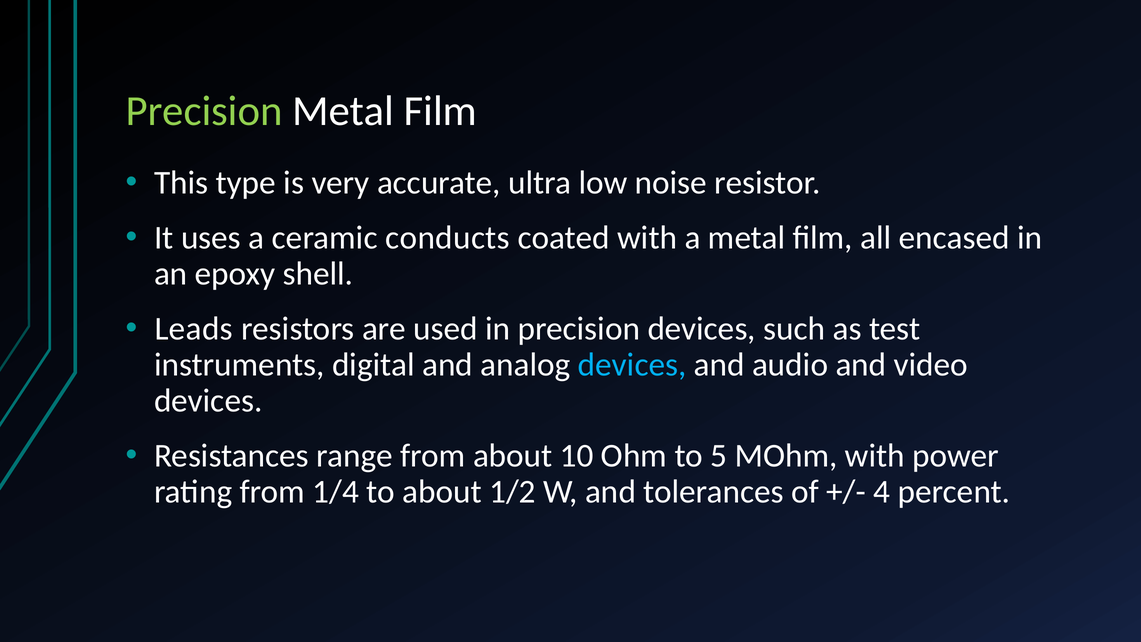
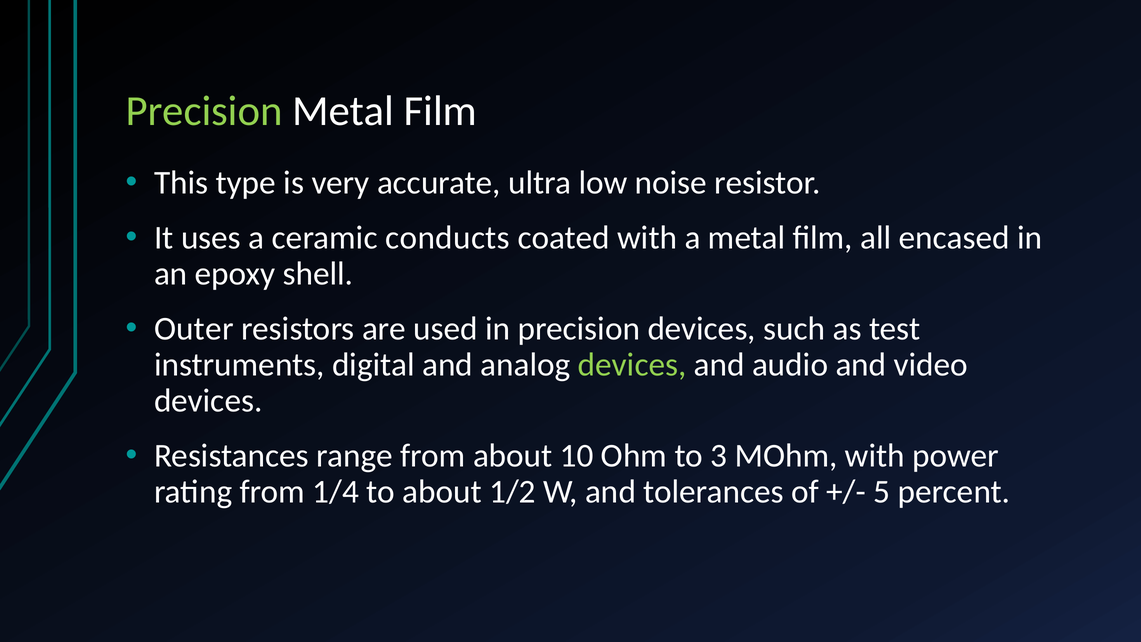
Leads: Leads -> Outer (194, 329)
devices colour: light blue -> light green (632, 365)
5: 5 -> 3 (719, 456)
4: 4 -> 5 (882, 492)
